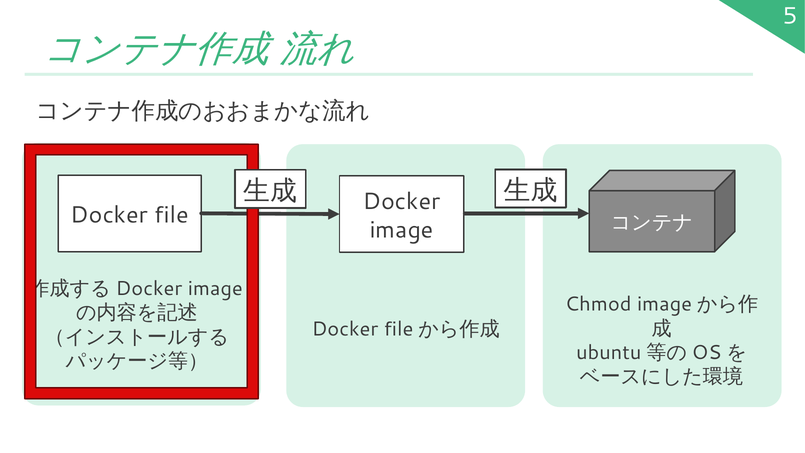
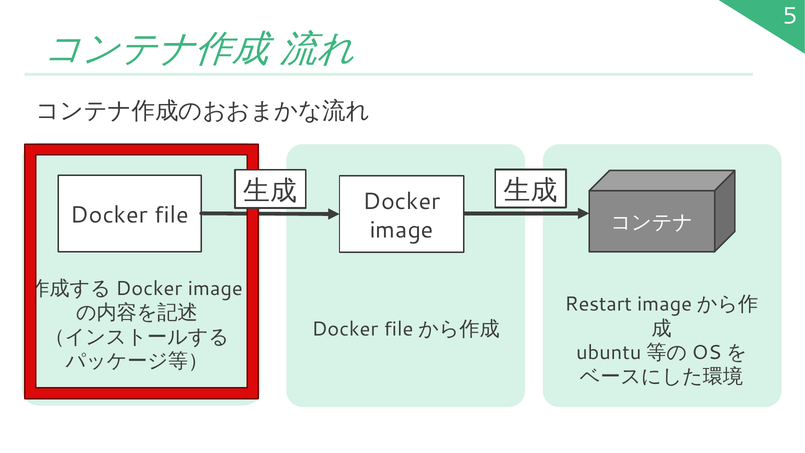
Chmod: Chmod -> Restart (598, 304)
